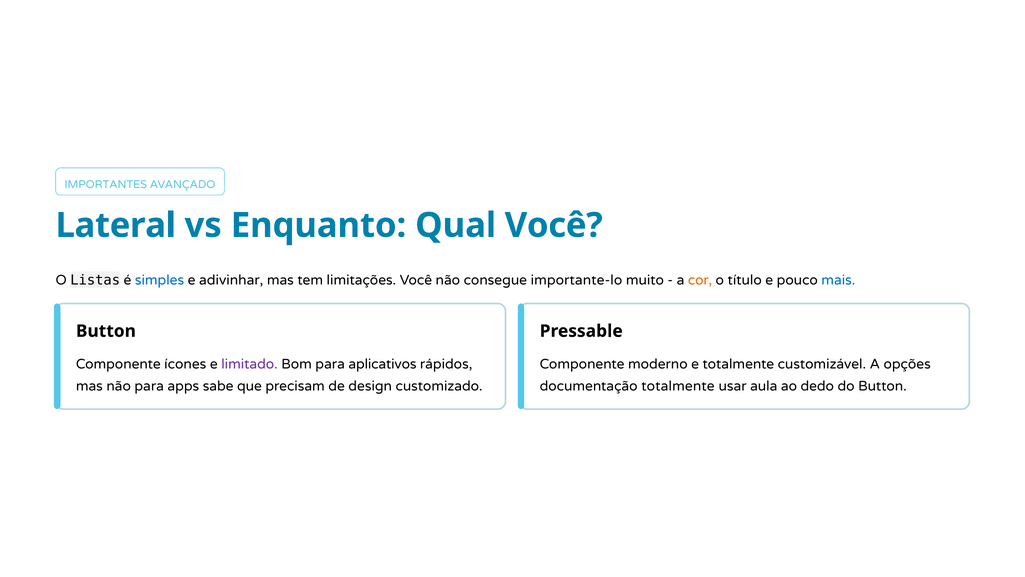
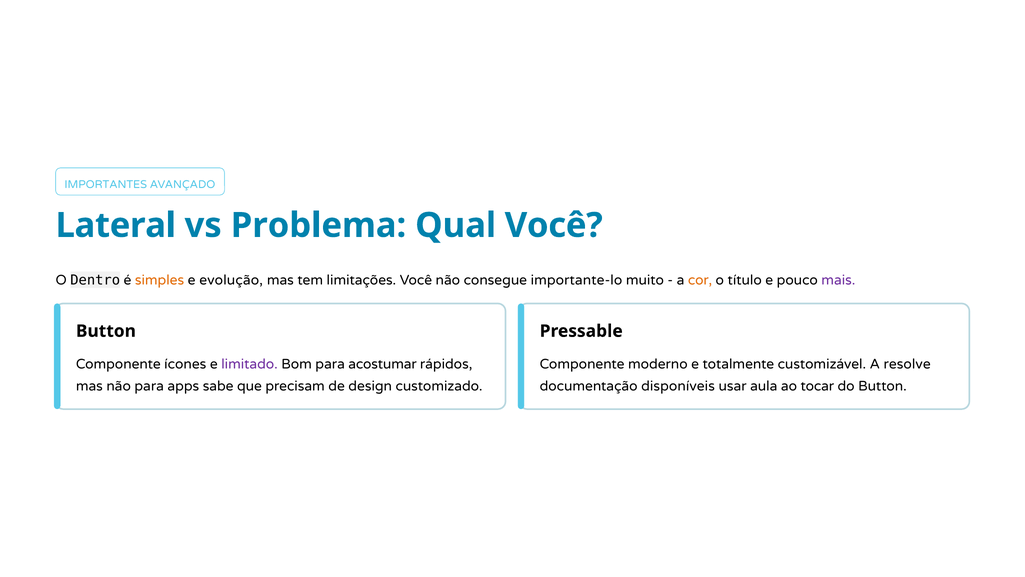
Enquanto: Enquanto -> Problema (318, 225)
Listas: Listas -> Dentro (95, 280)
simples colour: blue -> orange (160, 280)
adivinhar: adivinhar -> evolução (231, 280)
mais colour: blue -> purple (838, 280)
aplicativos: aplicativos -> acostumar (382, 364)
opções: opções -> resolve (907, 364)
documentação totalmente: totalmente -> disponíveis (678, 386)
dedo: dedo -> tocar (817, 386)
